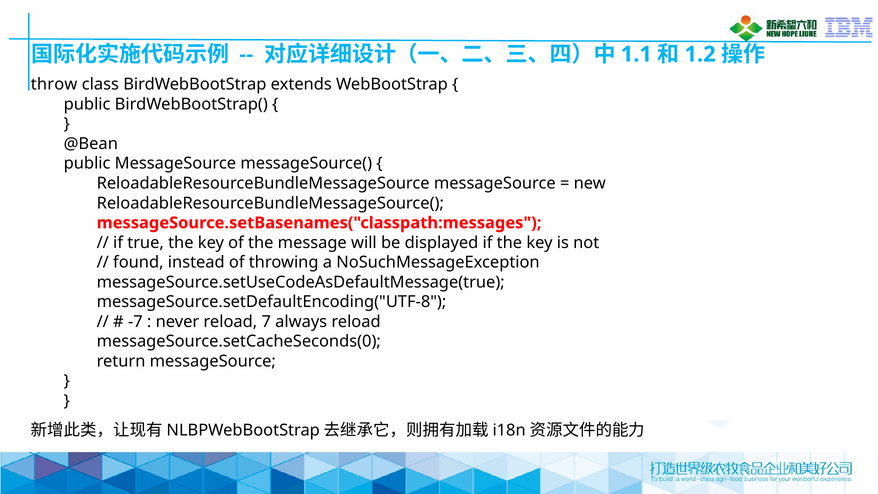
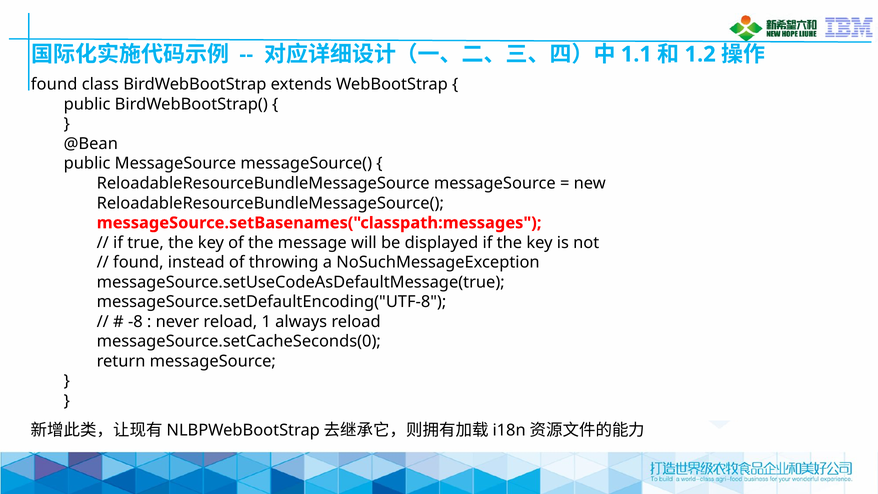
throw: throw -> found (54, 85)
-7: -7 -> -8 (135, 322)
7: 7 -> 1 (266, 322)
